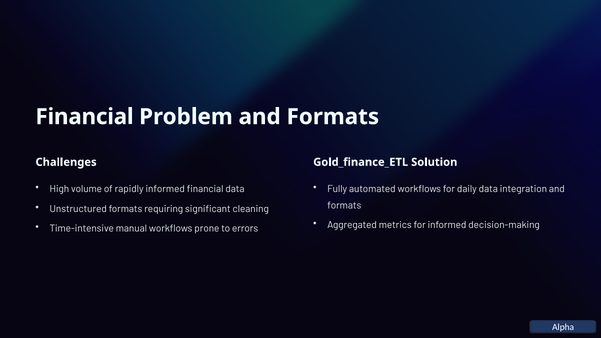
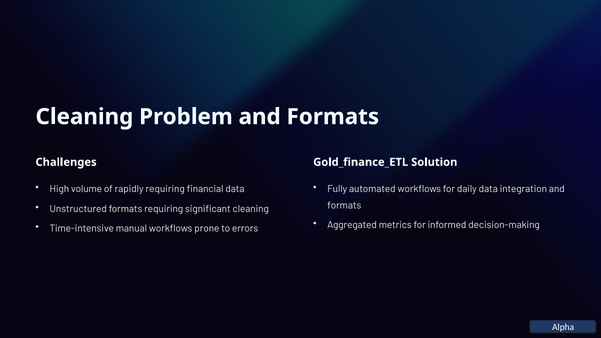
Financial: Financial -> Cleaning (84, 117)
rapidly informed: informed -> requiring (165, 189)
